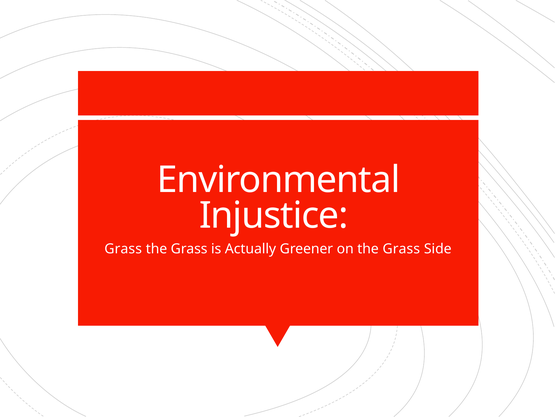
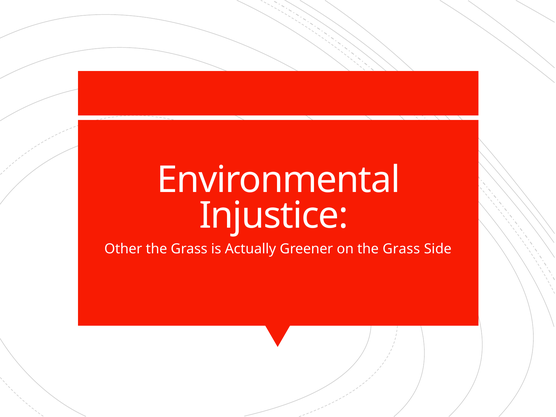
Grass: Grass -> Other (123, 249)
